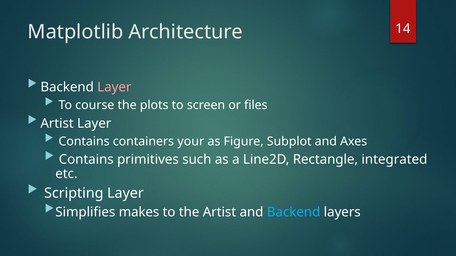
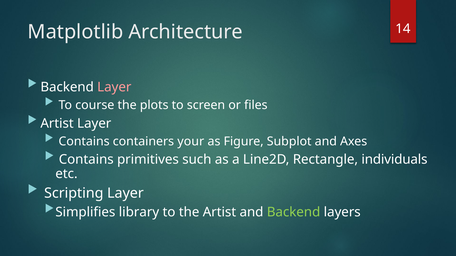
integrated: integrated -> individuals (394, 160)
makes: makes -> library (139, 213)
Backend colour: light blue -> light green (294, 213)
